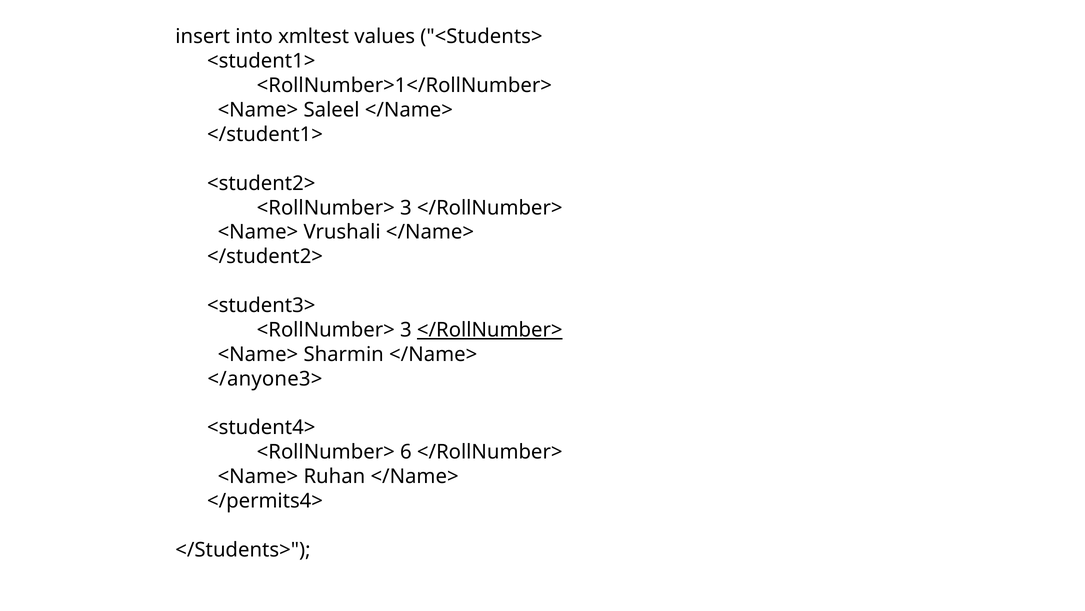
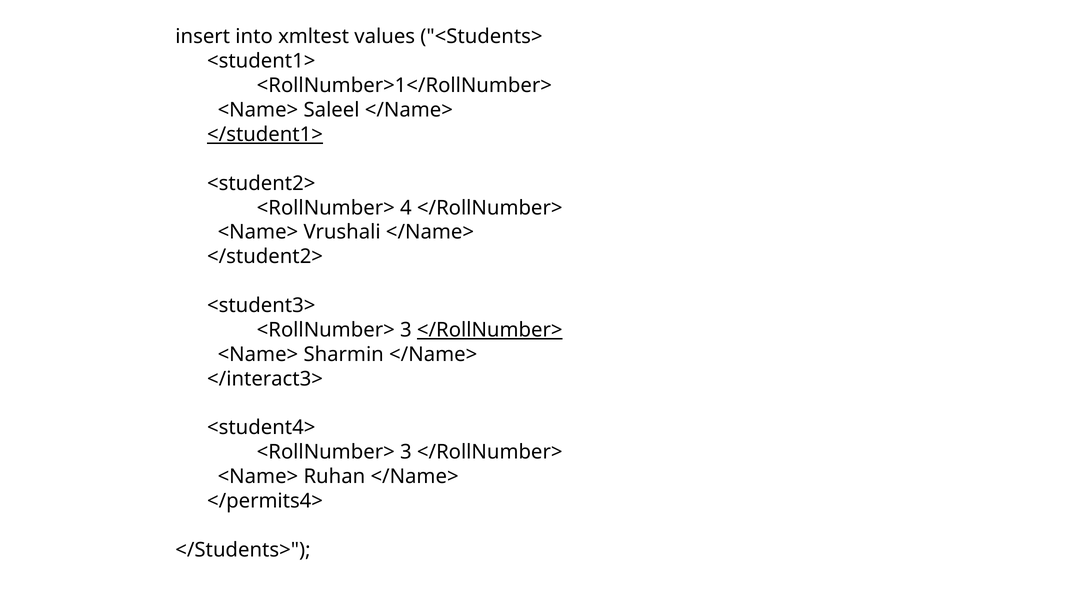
</student1> underline: none -> present (265, 134)
3: 3 -> 4 (406, 208)
</anyone3>: </anyone3> -> </interact3> (265, 378)
6: 6 -> 3 (406, 452)
